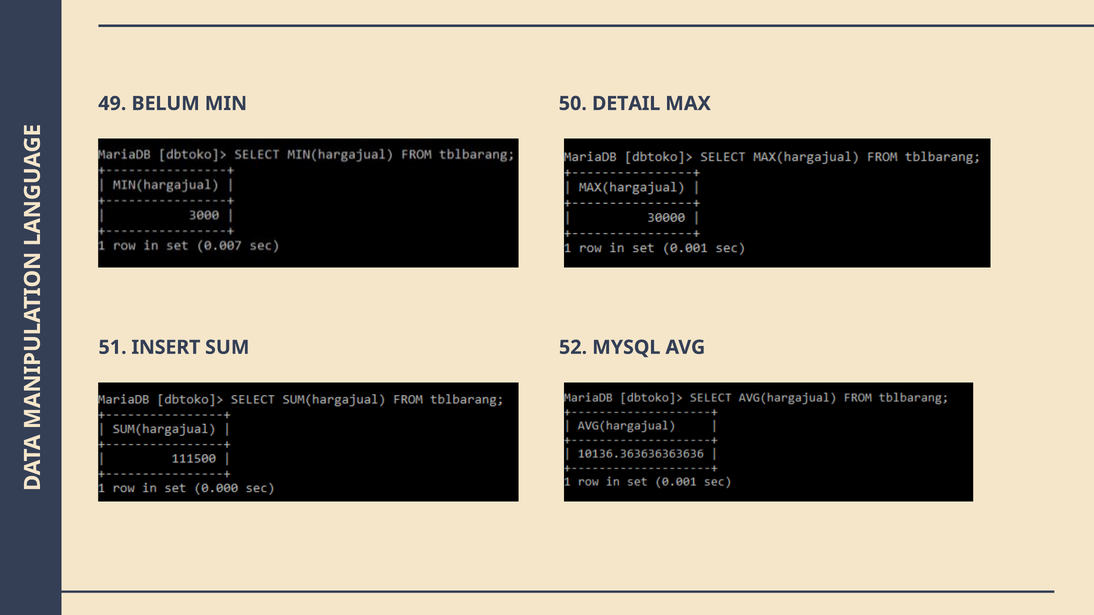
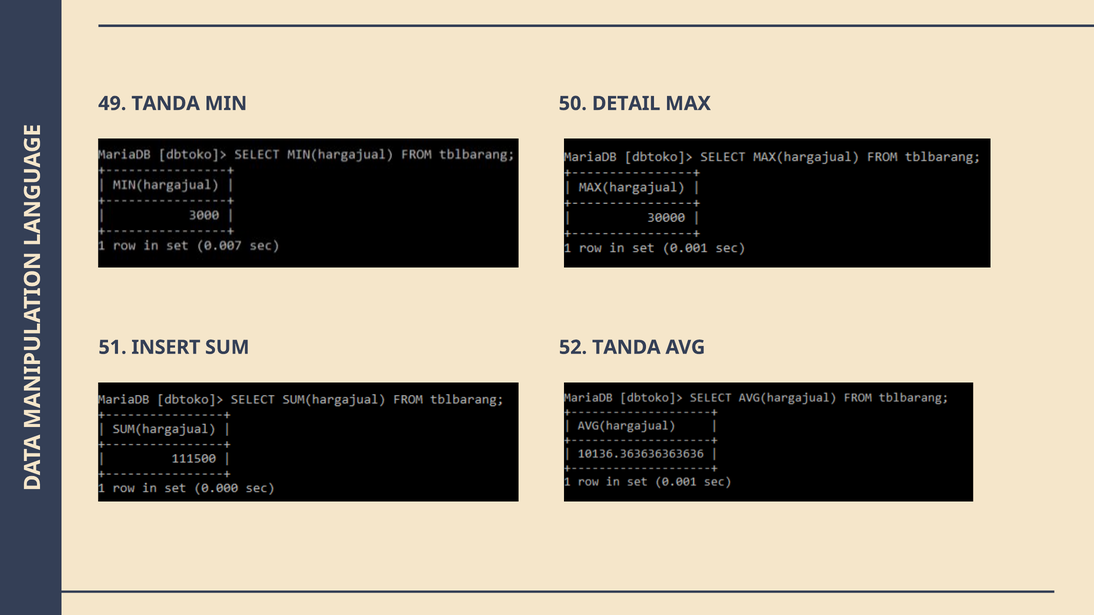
49 BELUM: BELUM -> TANDA (166, 104)
52 MYSQL: MYSQL -> TANDA (626, 348)
